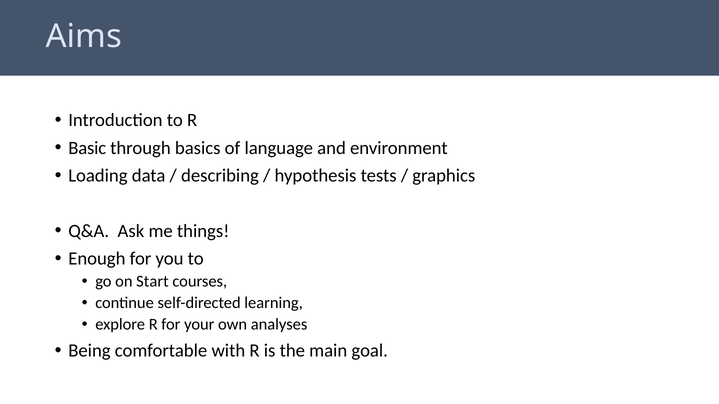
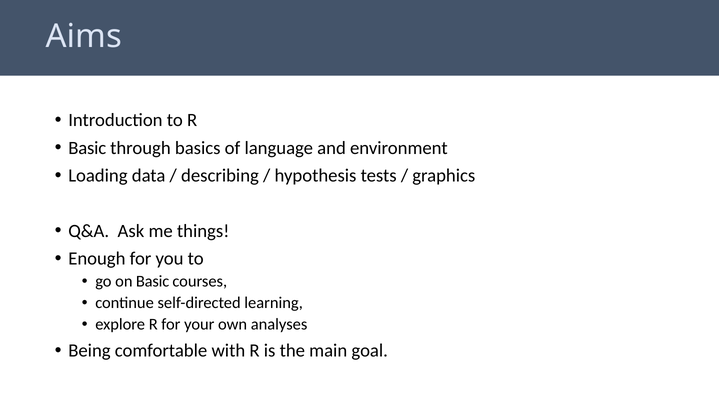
on Start: Start -> Basic (153, 282)
